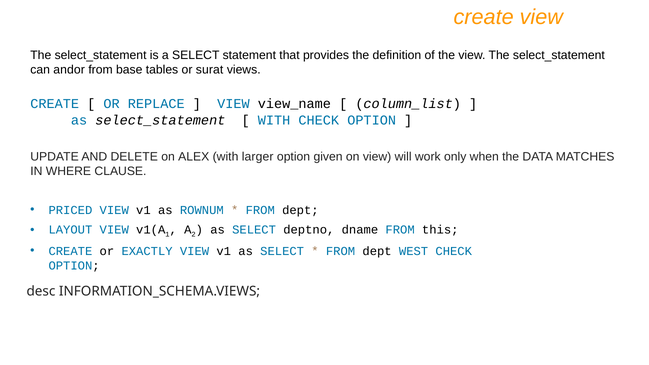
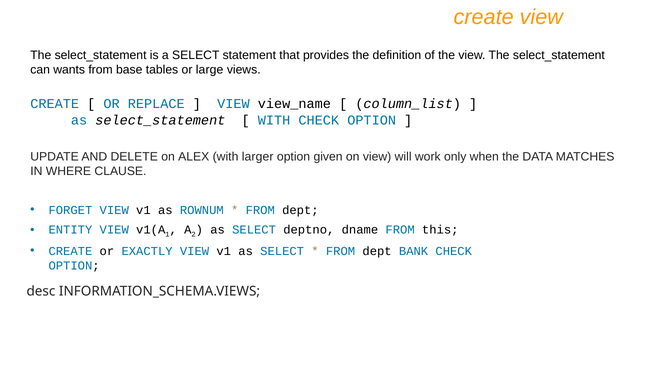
andor: andor -> wants (69, 70)
surat: surat -> large (210, 70)
PRICED: PRICED -> FORGET (70, 210)
LAYOUT: LAYOUT -> ENTITY (70, 230)
WEST: WEST -> BANK (414, 251)
